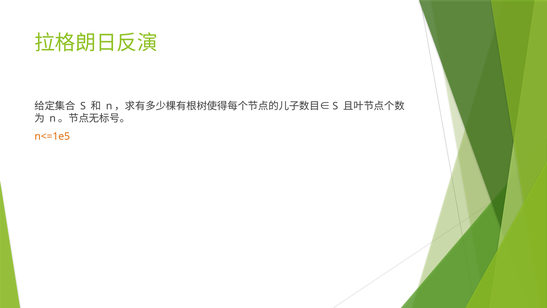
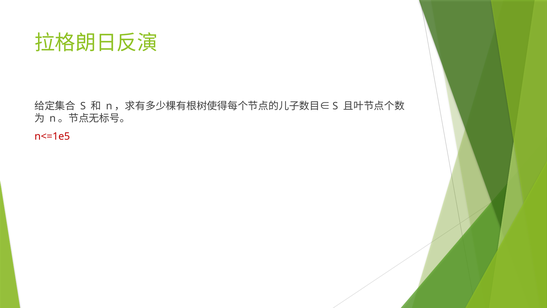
n<=1e5 colour: orange -> red (52, 136)
